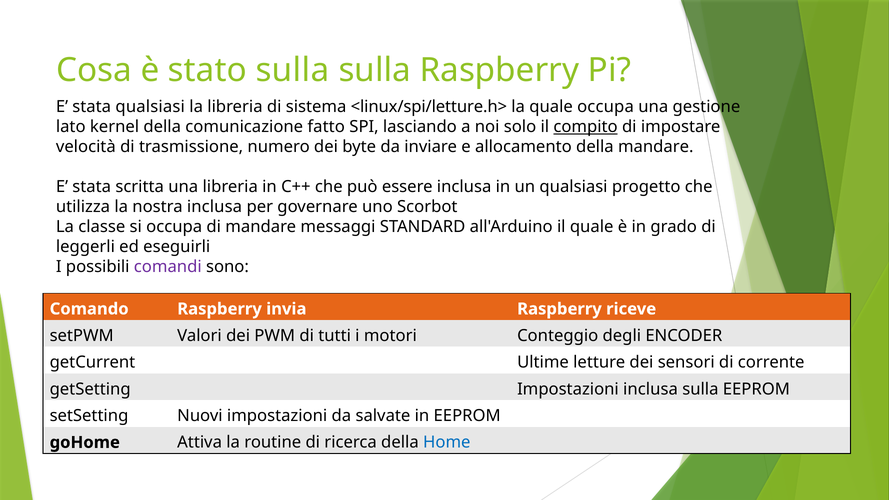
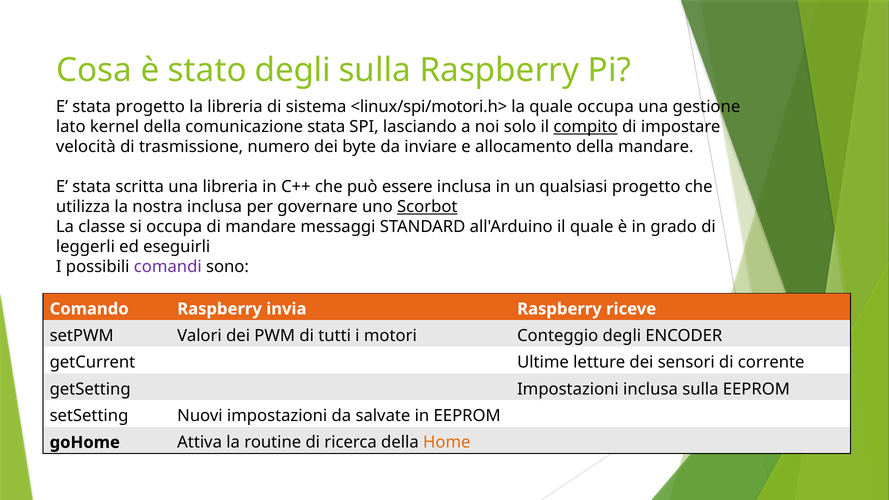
stato sulla: sulla -> degli (293, 70)
stata qualsiasi: qualsiasi -> progetto (150, 107)
<linux/spi/letture.h>: <linux/spi/letture.h> -> <linux/spi/motori.h> (429, 107)
comunicazione fatto: fatto -> stata (326, 127)
Scorbot underline: none -> present (427, 207)
Home colour: blue -> orange (447, 442)
